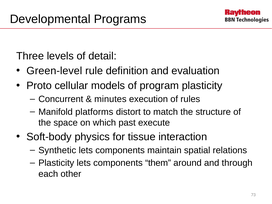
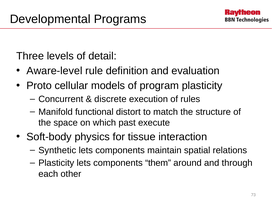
Green-level: Green-level -> Aware-level (54, 71)
minutes: minutes -> discrete (110, 99)
platforms: platforms -> functional (94, 112)
